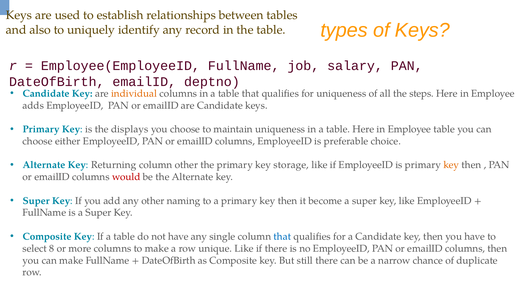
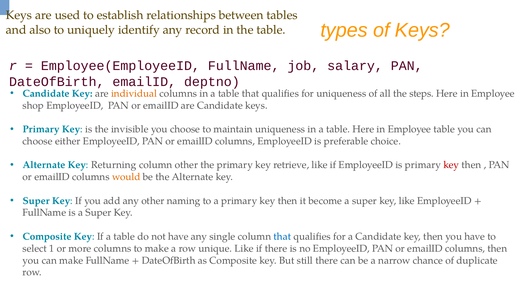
adds: adds -> shop (33, 105)
displays: displays -> invisible (130, 129)
storage: storage -> retrieve (291, 165)
key colour: orange -> red (451, 165)
would colour: red -> orange (126, 177)
8: 8 -> 1 (52, 249)
